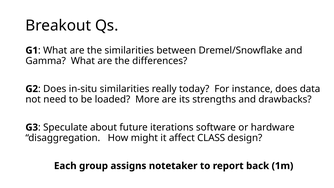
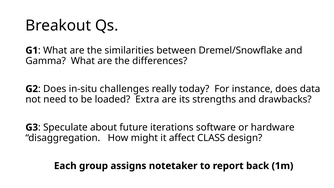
in-situ similarities: similarities -> challenges (124, 89)
More: More -> Extra (147, 99)
